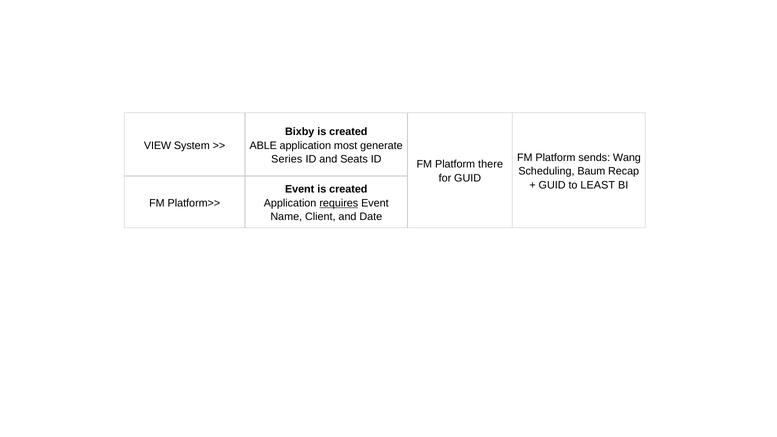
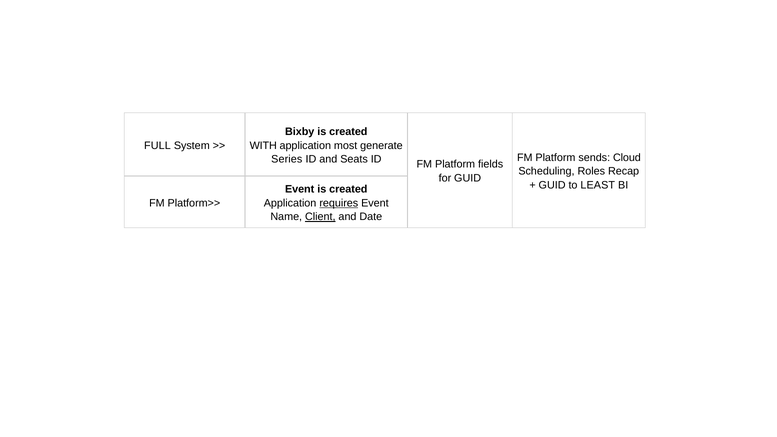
VIEW: VIEW -> FULL (157, 145)
ABLE: ABLE -> WITH (263, 145)
Wang: Wang -> Cloud (627, 158)
there: there -> fields (491, 164)
Baum: Baum -> Roles (591, 171)
Client underline: none -> present (320, 217)
